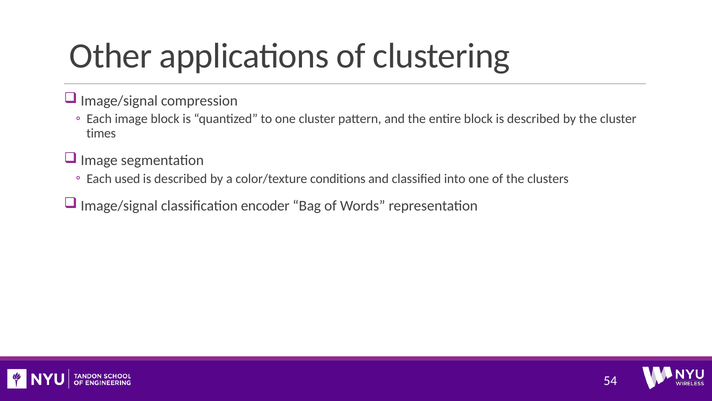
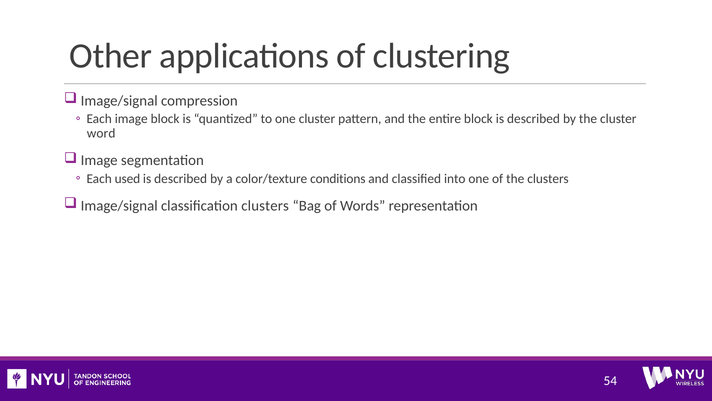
times: times -> word (101, 133)
classification encoder: encoder -> clusters (265, 205)
